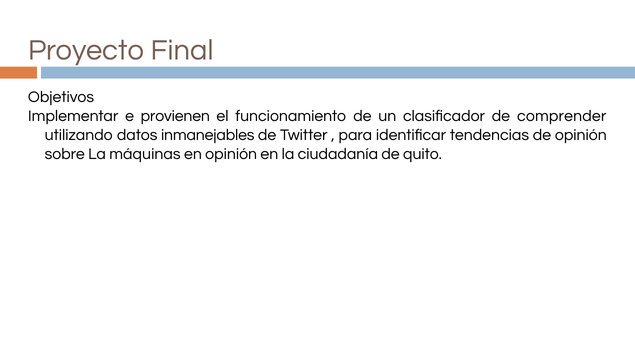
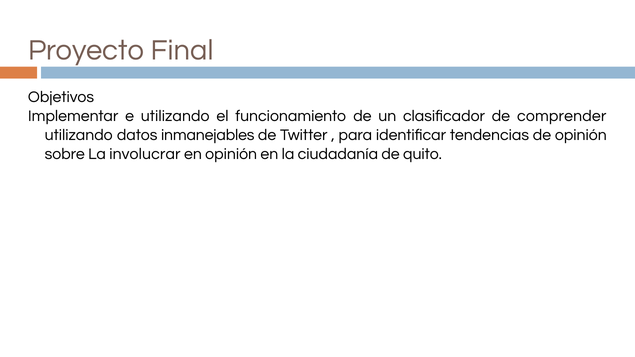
e provienen: provienen -> utilizando (175, 116)
máquinas: máquinas -> involucrar (145, 154)
